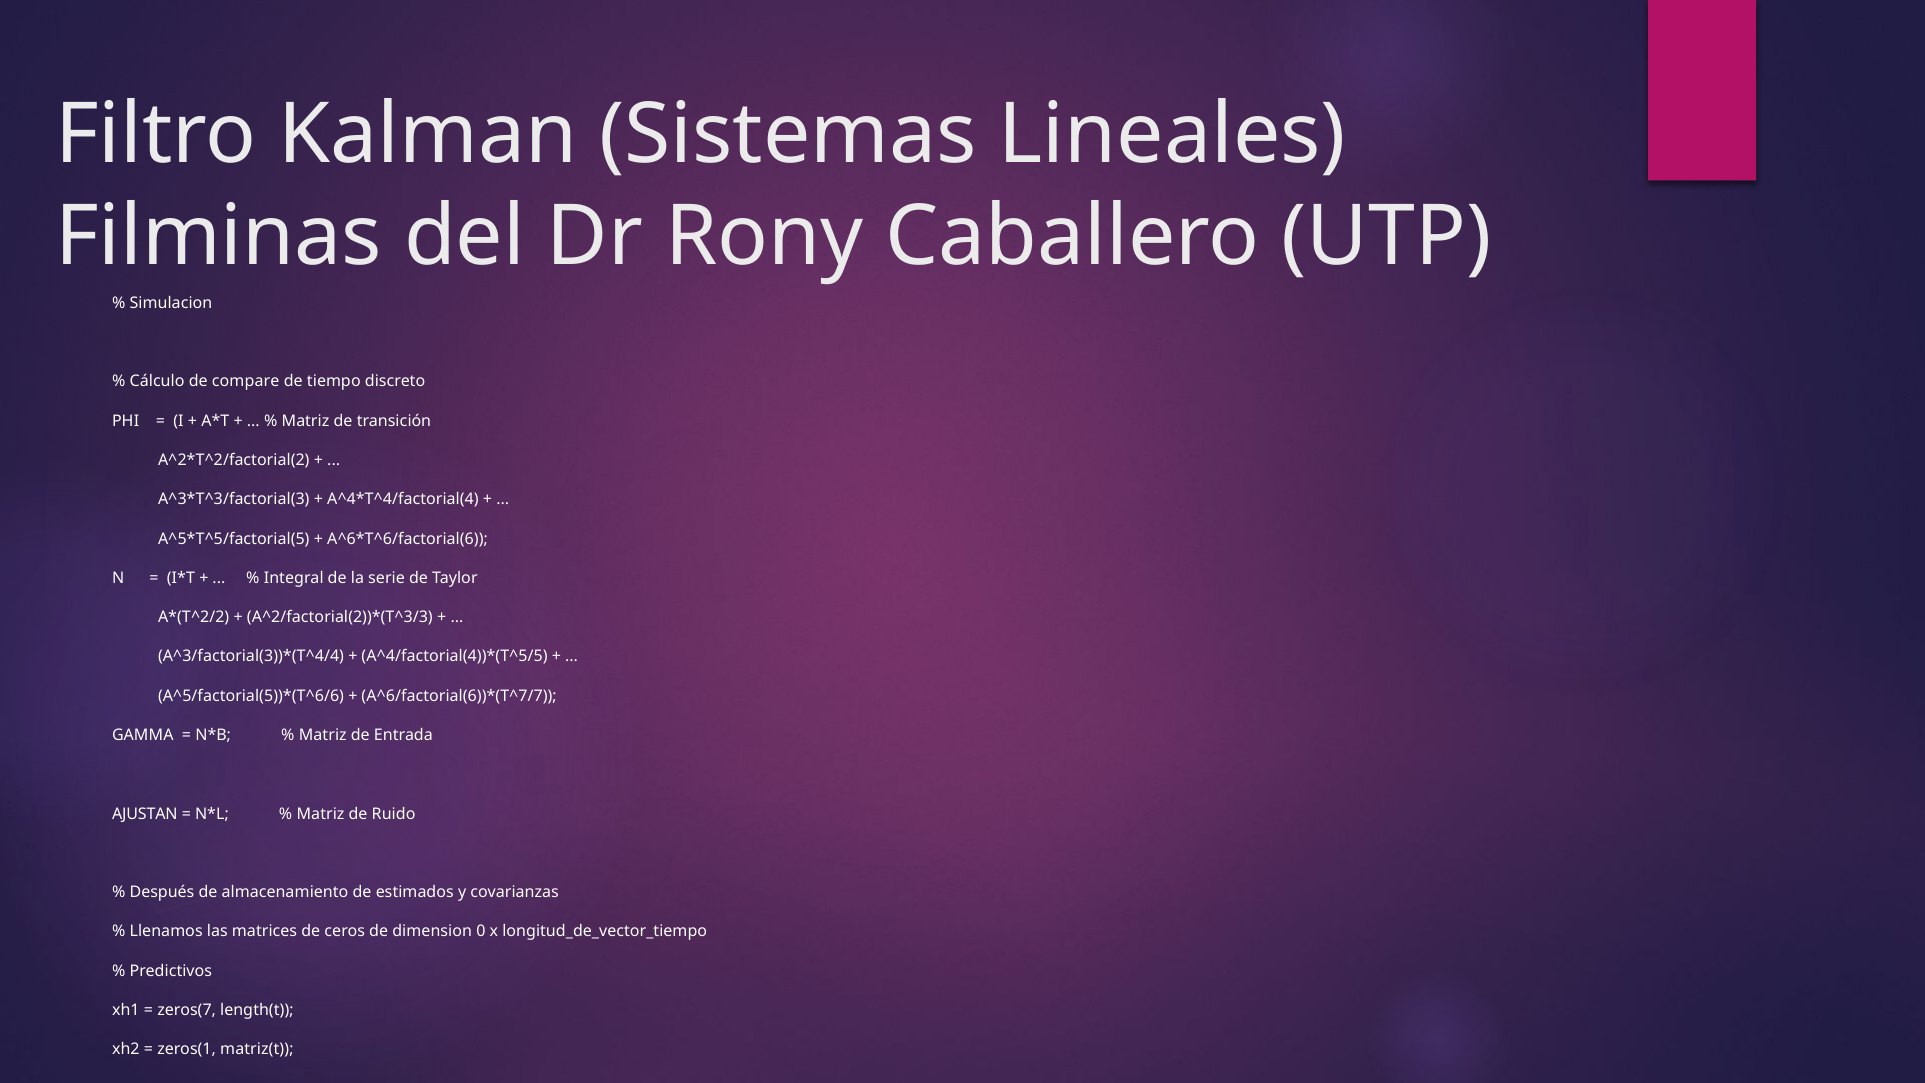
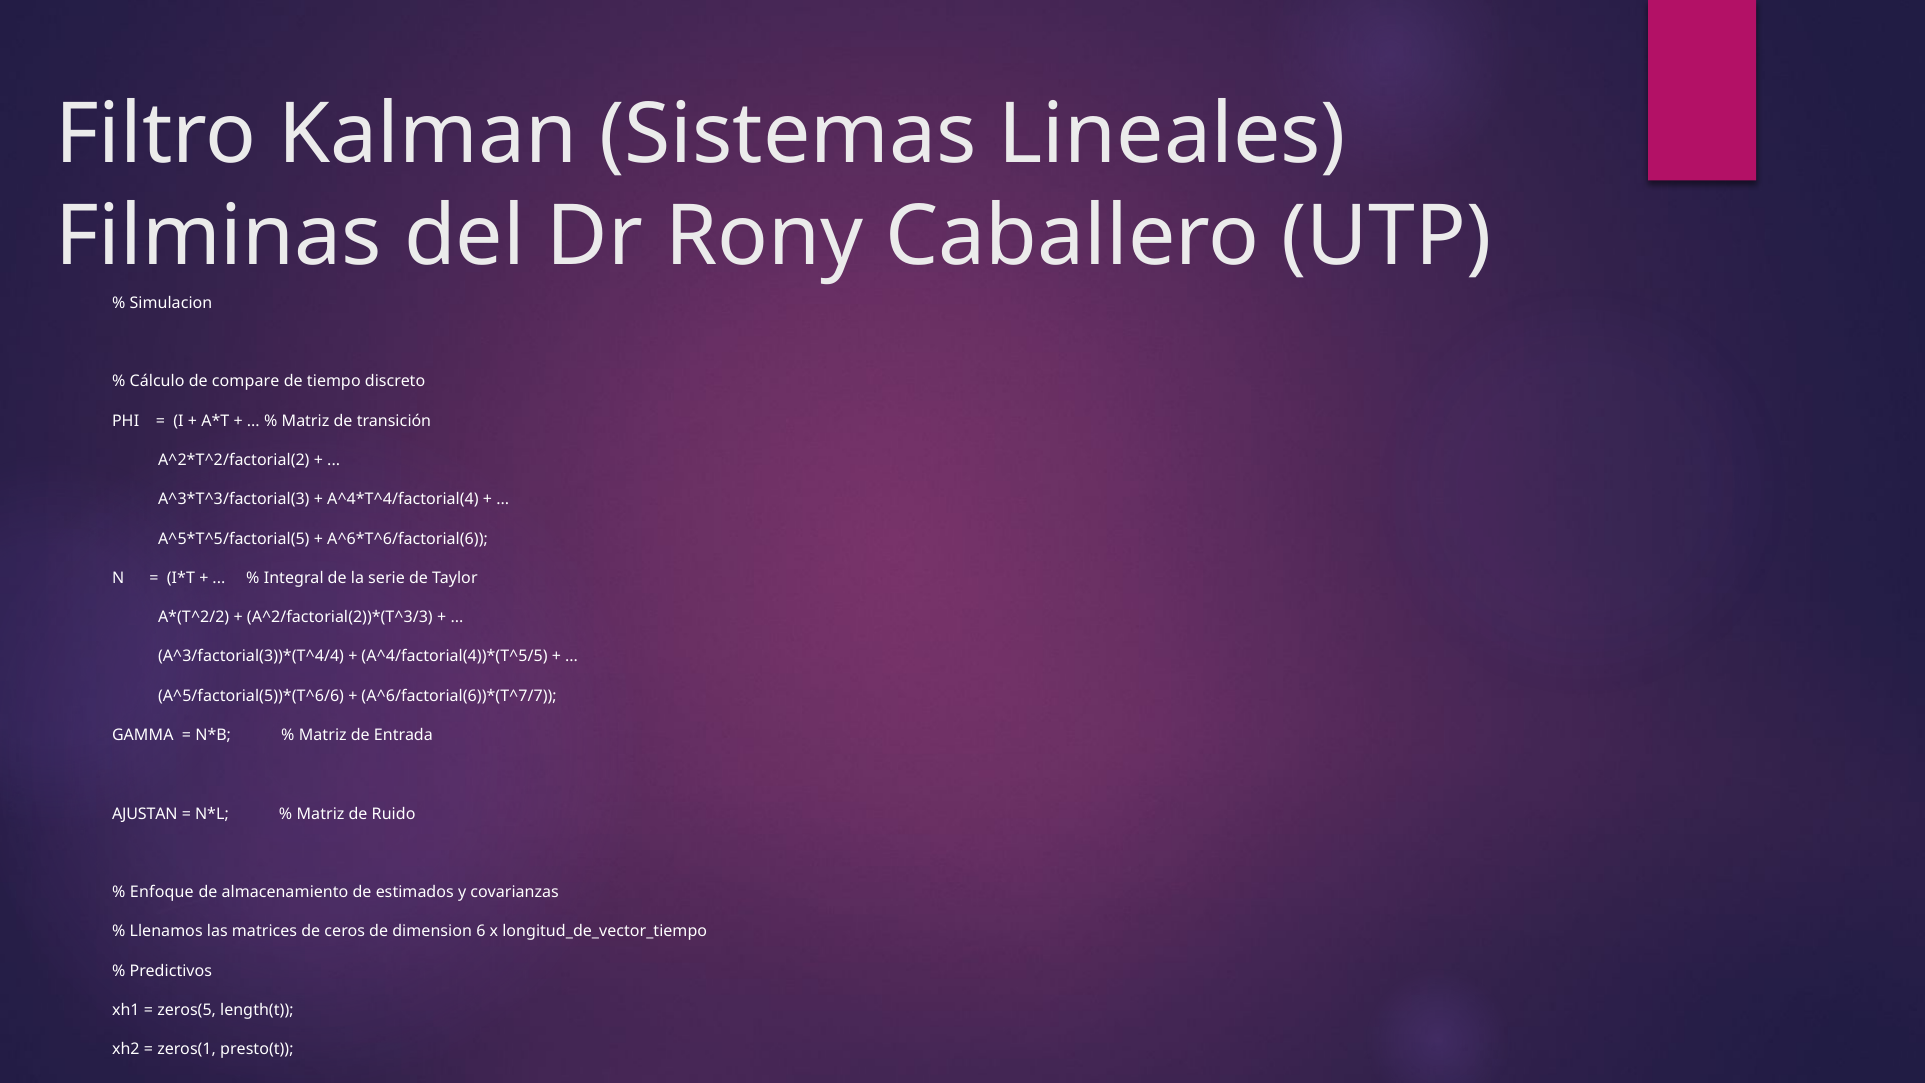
Después: Después -> Enfoque (162, 892)
0: 0 -> 6 (481, 931)
zeros(7: zeros(7 -> zeros(5 (187, 1010)
matriz(t: matriz(t -> presto(t (257, 1049)
